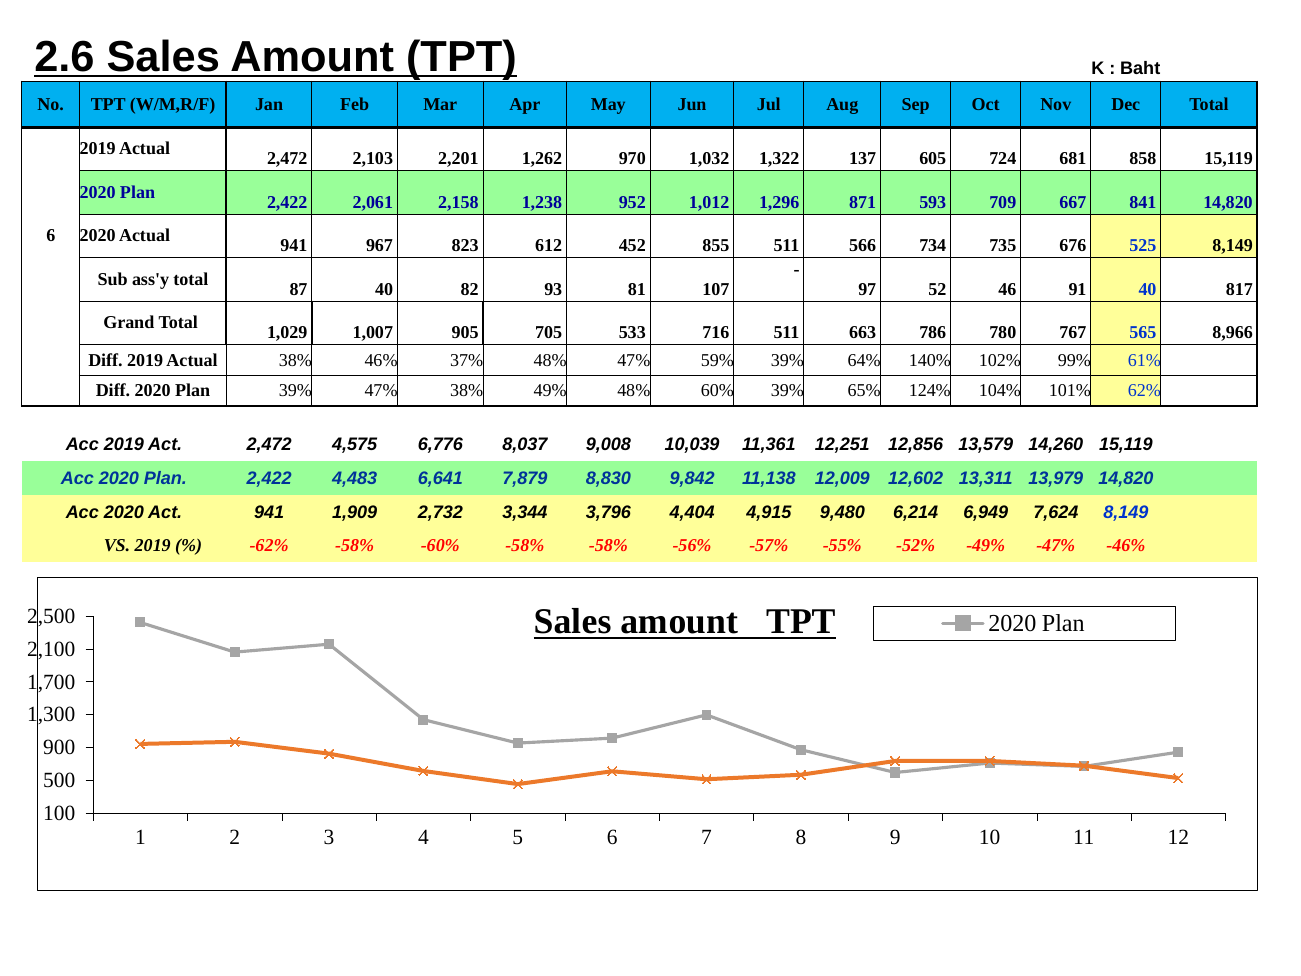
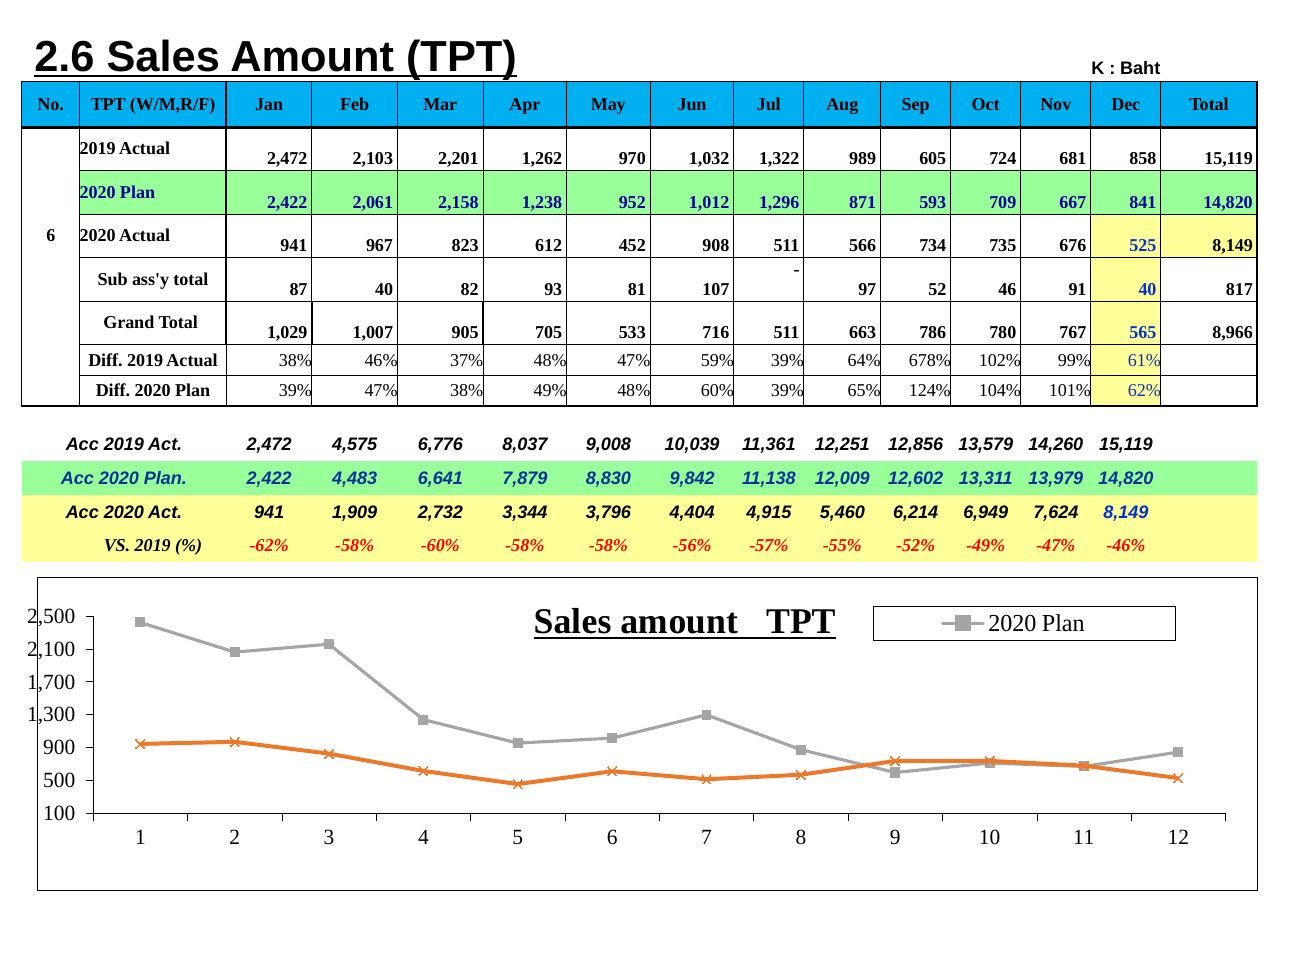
137: 137 -> 989 (863, 159)
855: 855 -> 908 (716, 246)
140%: 140% -> 678% (930, 360)
9,480: 9,480 -> 5,460 (842, 512)
